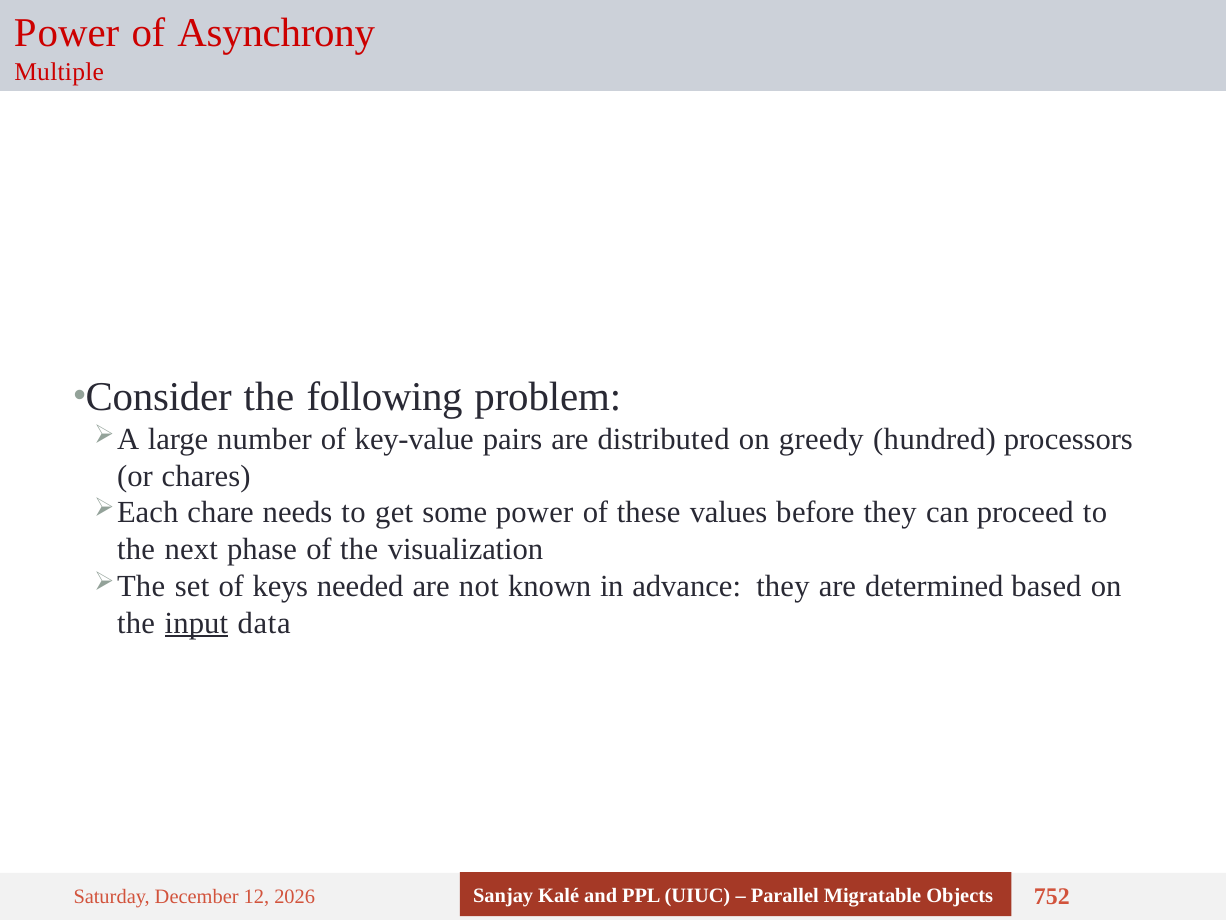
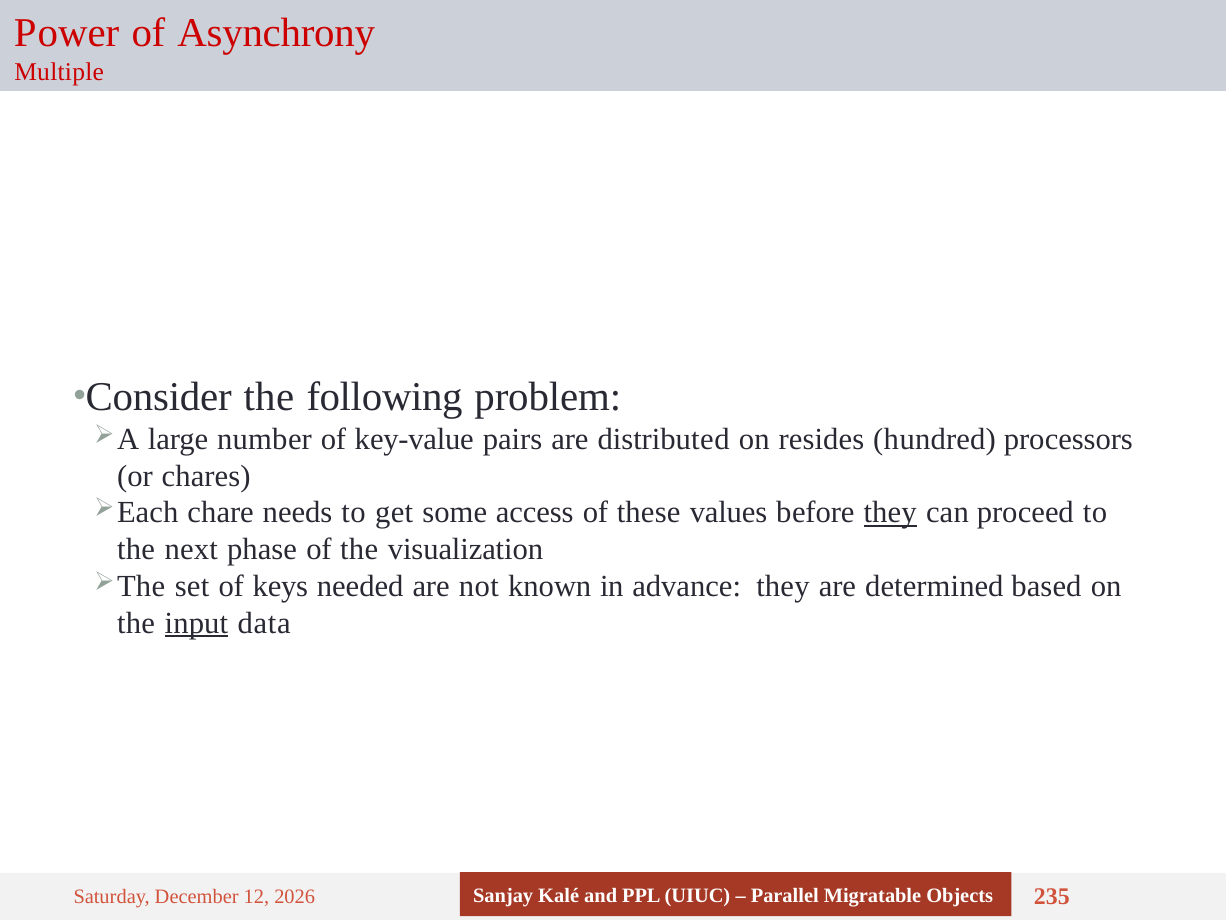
greedy: greedy -> resides (821, 439)
some power: power -> access (535, 512)
they underline: none -> present (890, 512)
752: 752 -> 235 (1052, 896)
